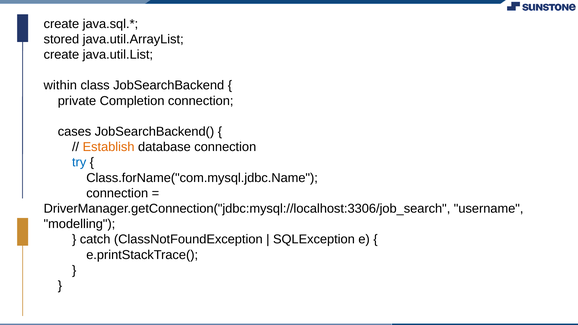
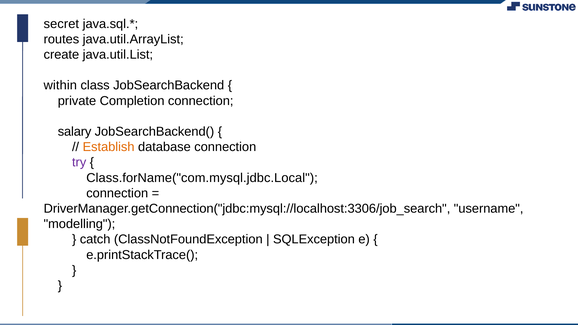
create: create -> secret (61, 24)
stored: stored -> routes (61, 39)
cases: cases -> salary (75, 132)
try colour: blue -> purple (79, 162)
Class.forName("com.mysql.jdbc.Name: Class.forName("com.mysql.jdbc.Name -> Class.forName("com.mysql.jdbc.Local (202, 178)
